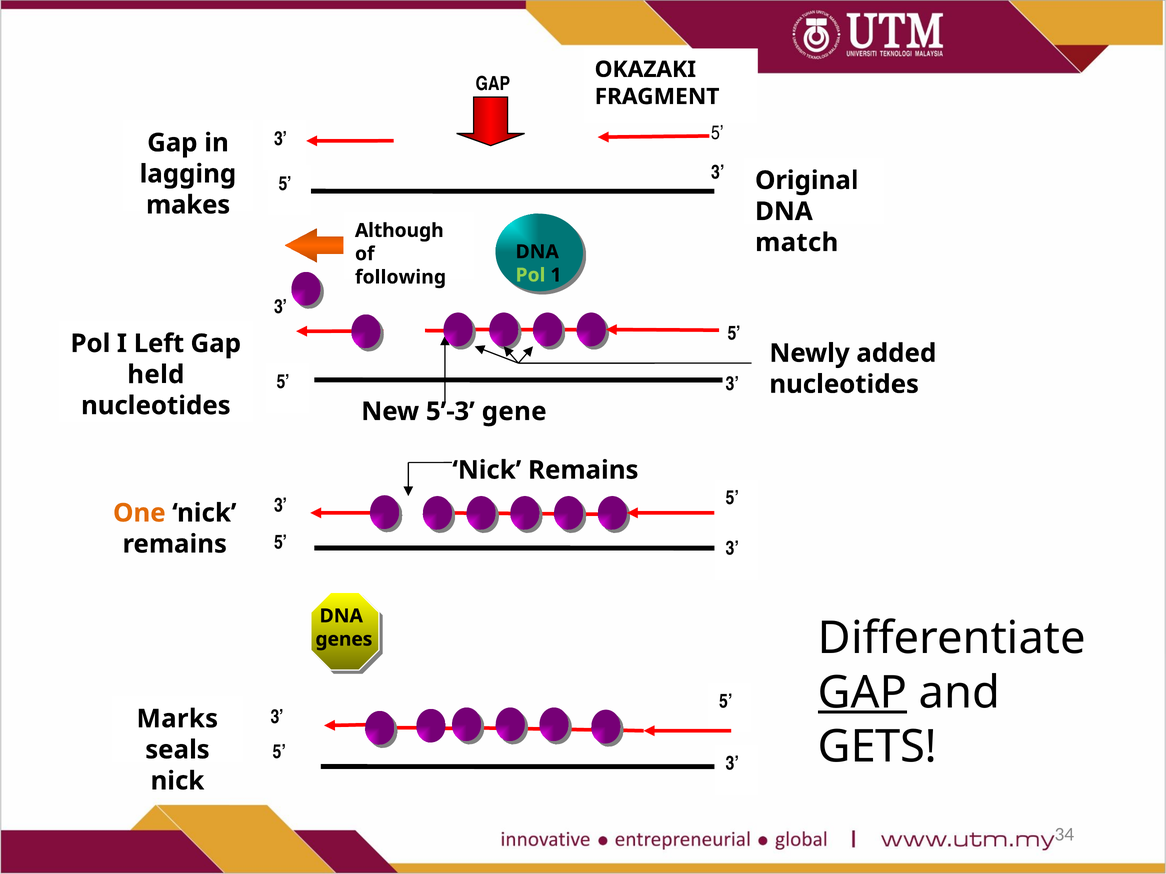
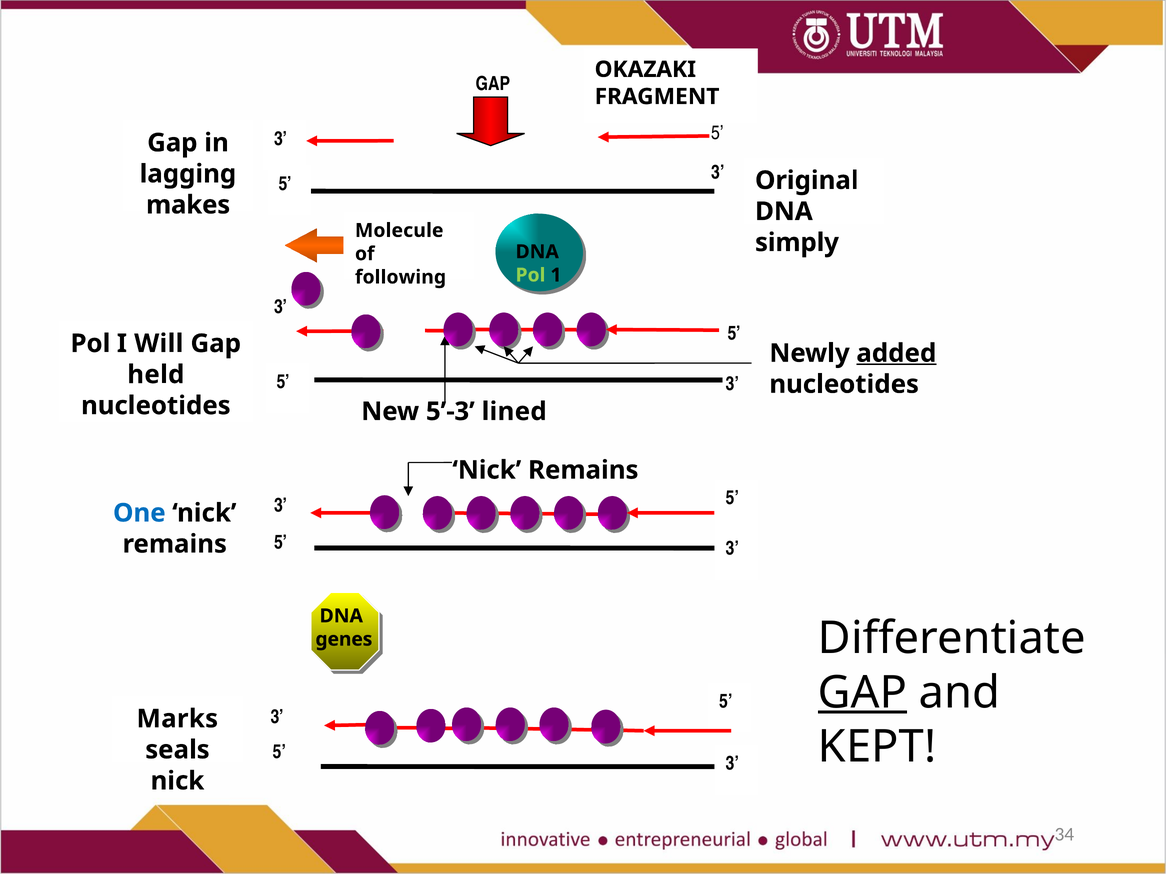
Although: Although -> Molecule (399, 231)
match: match -> simply (797, 243)
Left: Left -> Will (159, 344)
added underline: none -> present (896, 353)
gene: gene -> lined (514, 412)
One colour: orange -> blue (139, 513)
GETS: GETS -> KEPT (877, 747)
